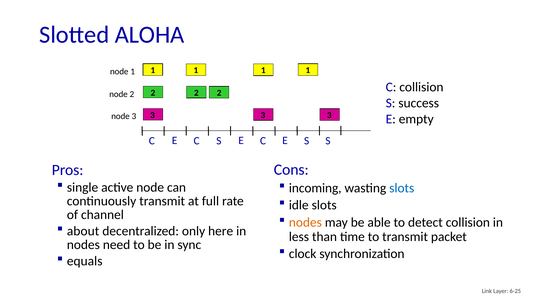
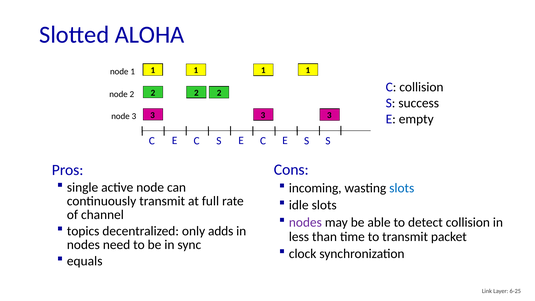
nodes colour: orange -> purple (305, 222)
about: about -> topics (83, 231)
here: here -> adds (221, 231)
